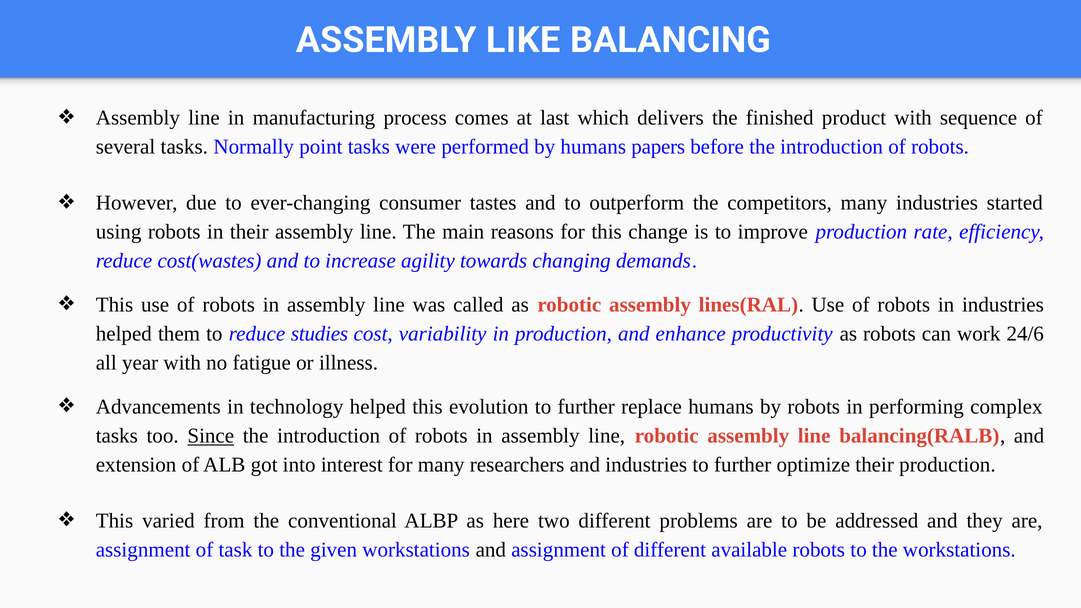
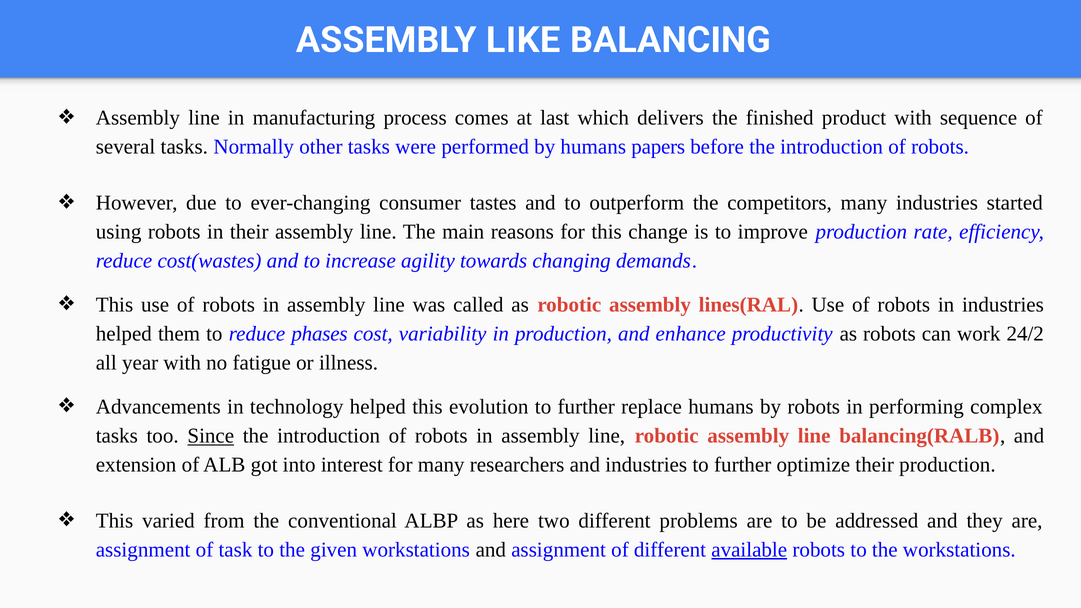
point: point -> other (321, 147)
studies: studies -> phases (320, 334)
24/6: 24/6 -> 24/2 (1025, 334)
available underline: none -> present (749, 550)
